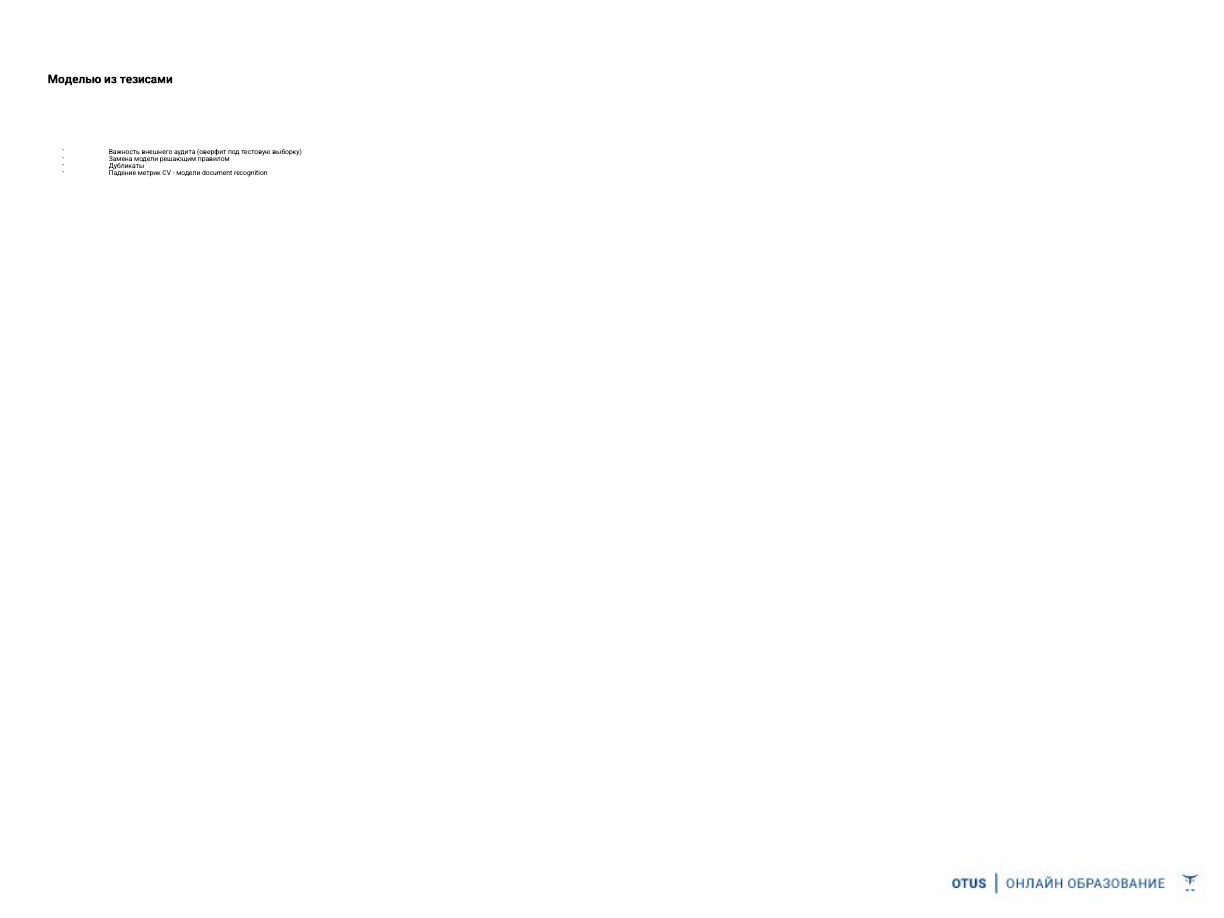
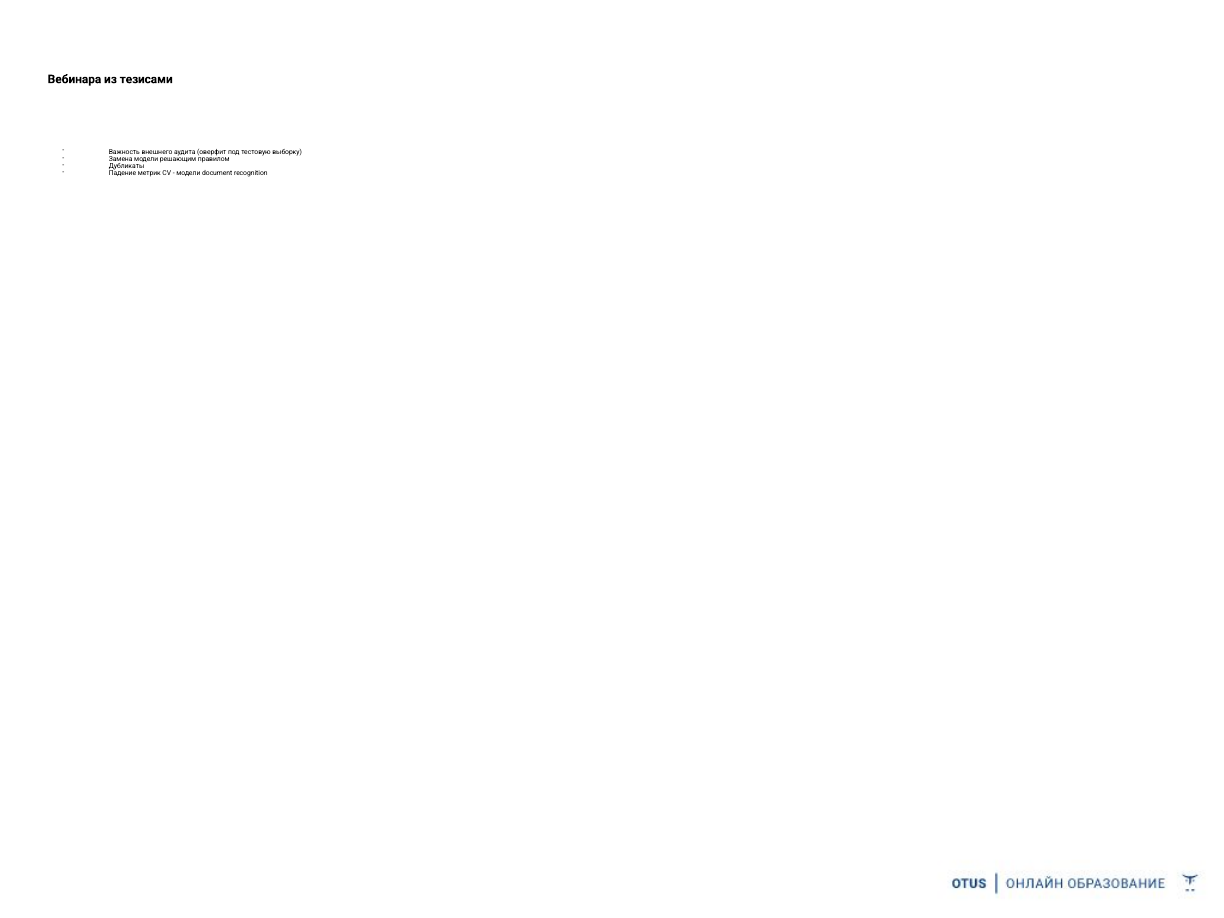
Моделью: Моделью -> Вебинара (74, 79)
